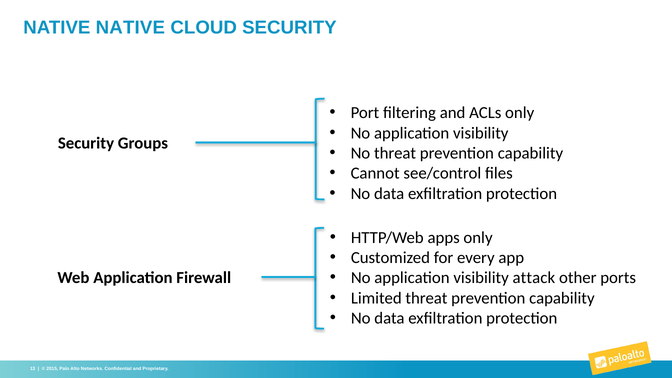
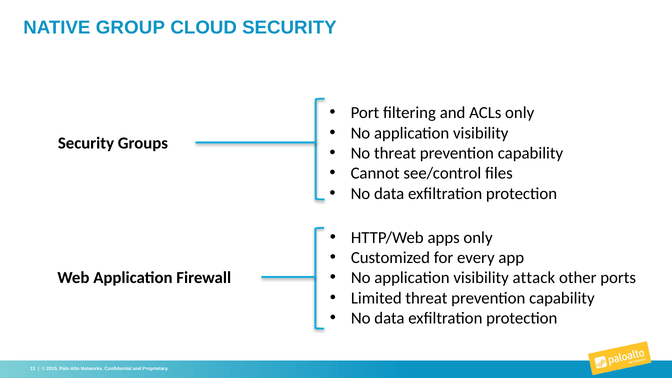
NATIVE NATIVE: NATIVE -> GROUP (130, 28)
